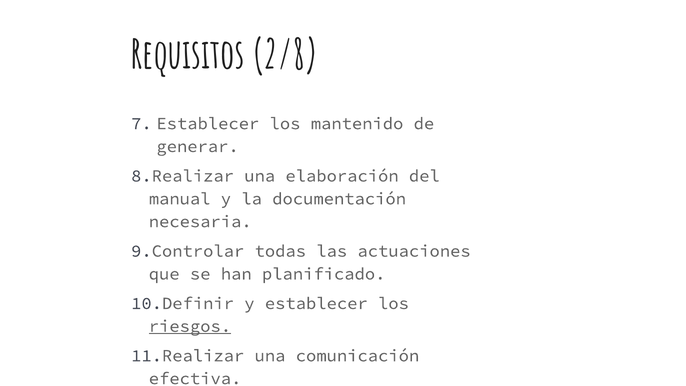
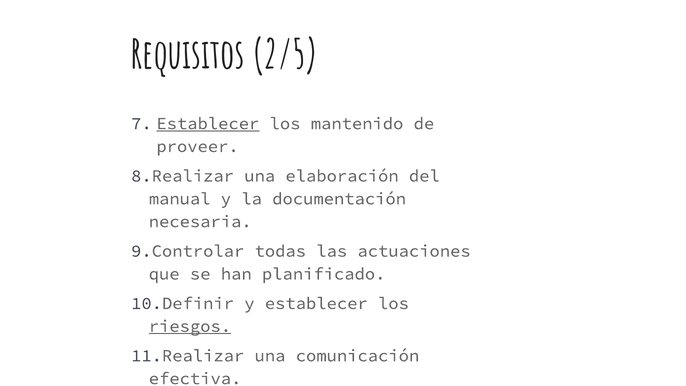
2/8: 2/8 -> 2/5 (285, 56)
Establecer underline: none -> present (208, 123)
generar: generar -> proveer (198, 146)
